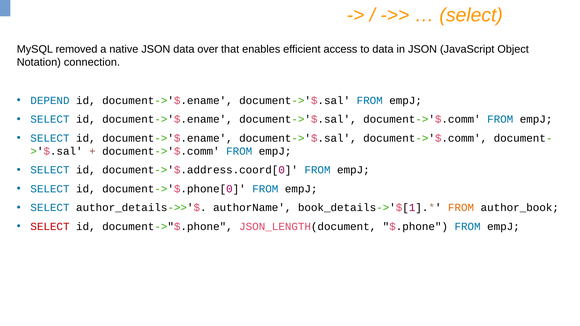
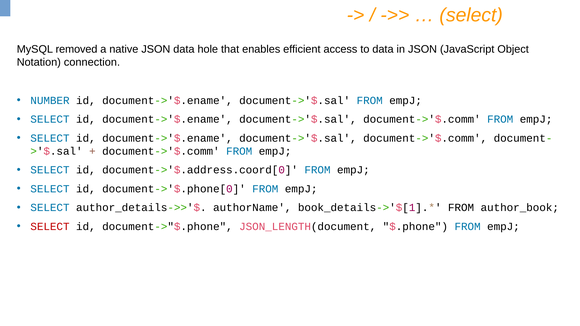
over: over -> hole (208, 49)
DEPEND: DEPEND -> NUMBER (50, 101)
FROM colour: orange -> black (461, 208)
